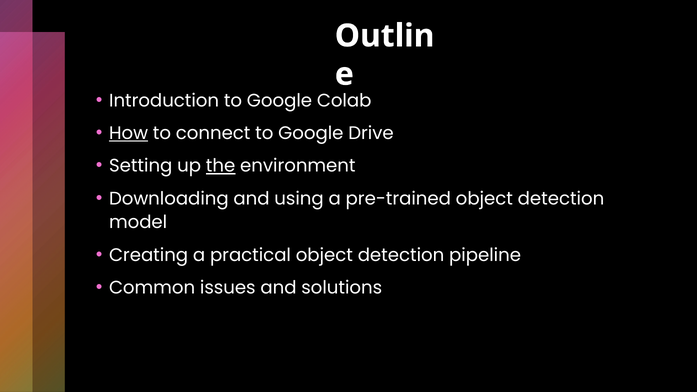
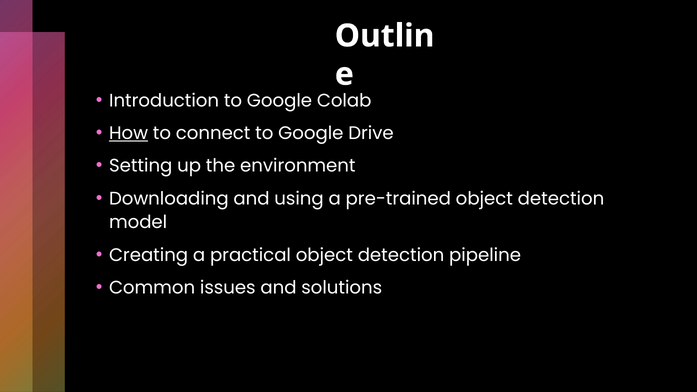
the underline: present -> none (221, 166)
